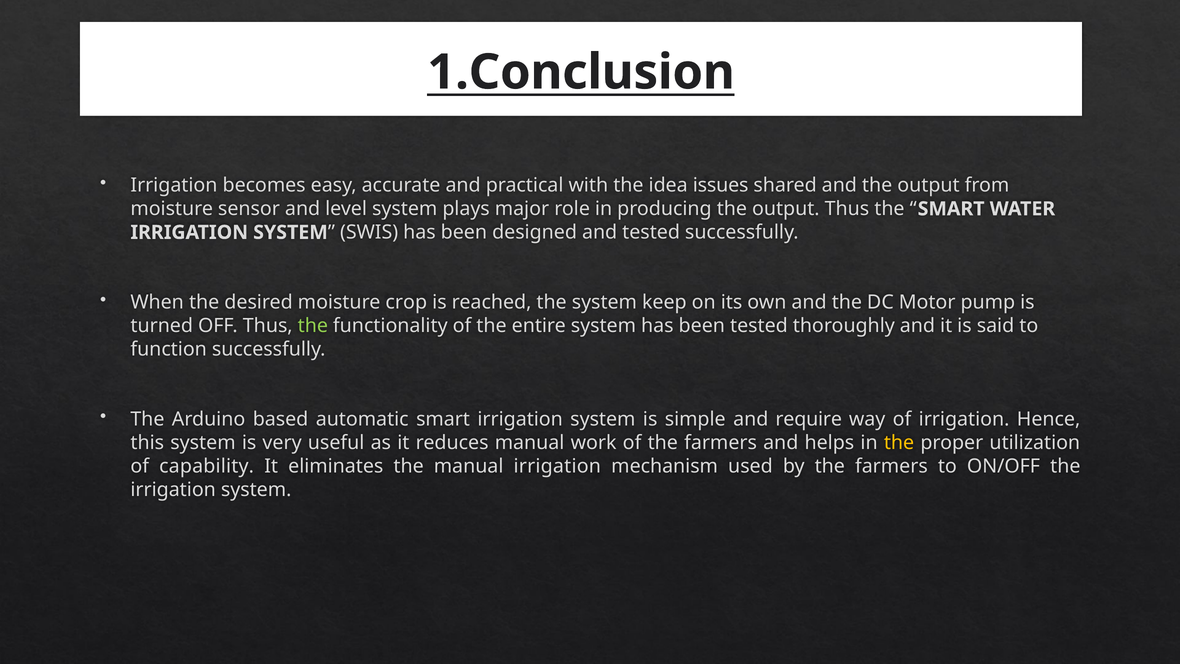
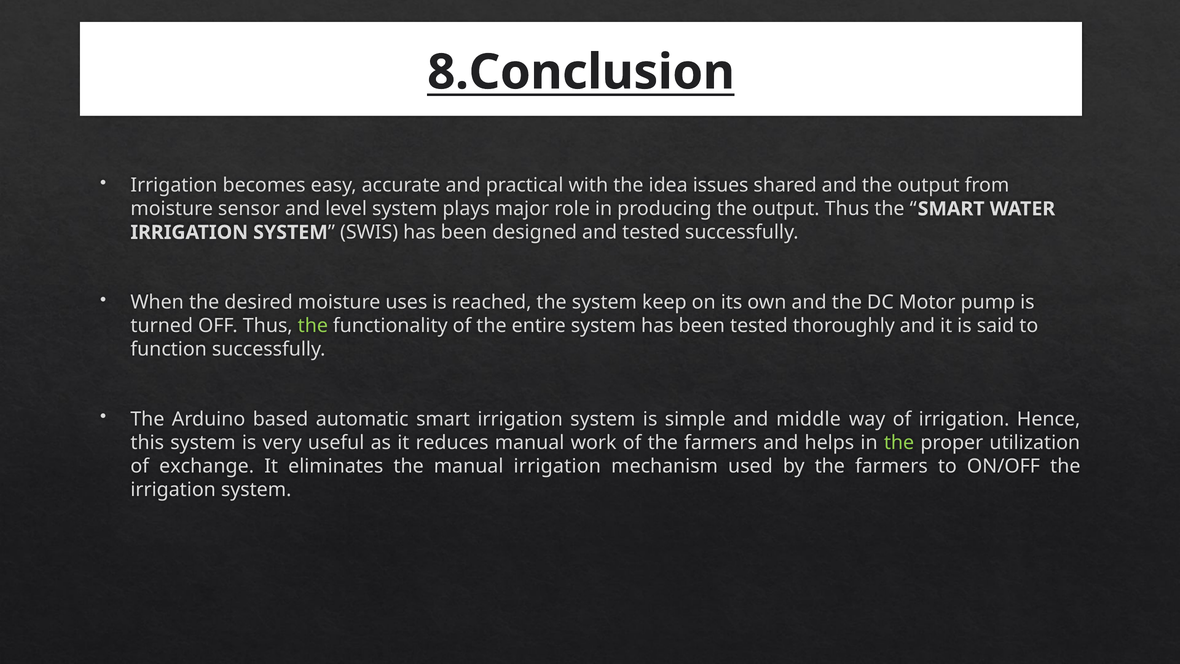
1.Conclusion: 1.Conclusion -> 8.Conclusion (581, 72)
crop: crop -> uses (406, 302)
require: require -> middle (809, 419)
the colour: yellow -> light green (899, 442)
capability: capability -> exchange (207, 466)
